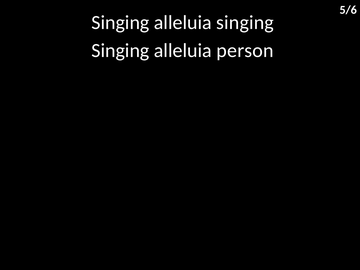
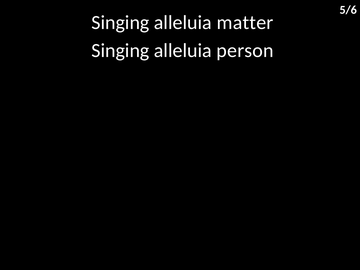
alleluia singing: singing -> matter (245, 23)
